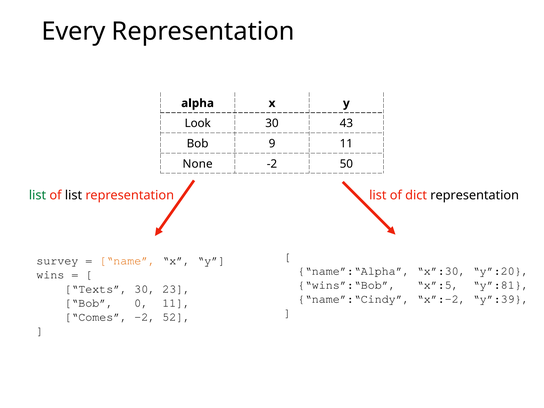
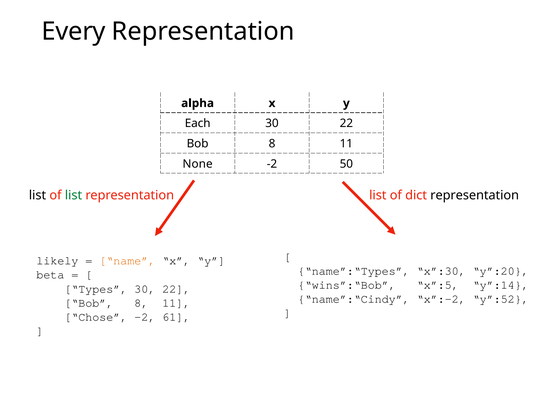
Look: Look -> Each (198, 123)
43: 43 -> 22 (346, 123)
9: 9 -> 8 (272, 144)
list colour: green -> black (37, 195)
list colour: black -> green (73, 195)
survey: survey -> likely (57, 261)
name”:“Alpha: name”:“Alpha -> name”:“Types (354, 271)
wins: wins -> beta (50, 275)
y”:81: y”:81 -> y”:14 (501, 285)
Texts: Texts -> Types (96, 289)
23: 23 -> 22 (176, 289)
y”:39: y”:39 -> y”:52 (501, 299)
0: 0 -> 8 (141, 303)
Comes: Comes -> Chose (96, 317)
52: 52 -> 61 (176, 317)
